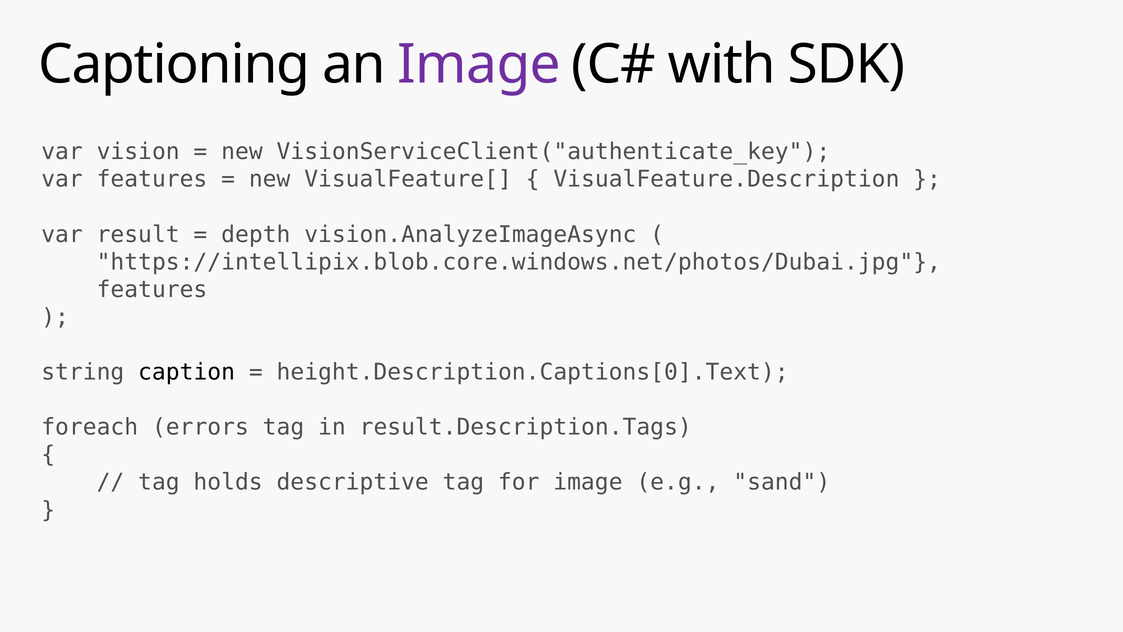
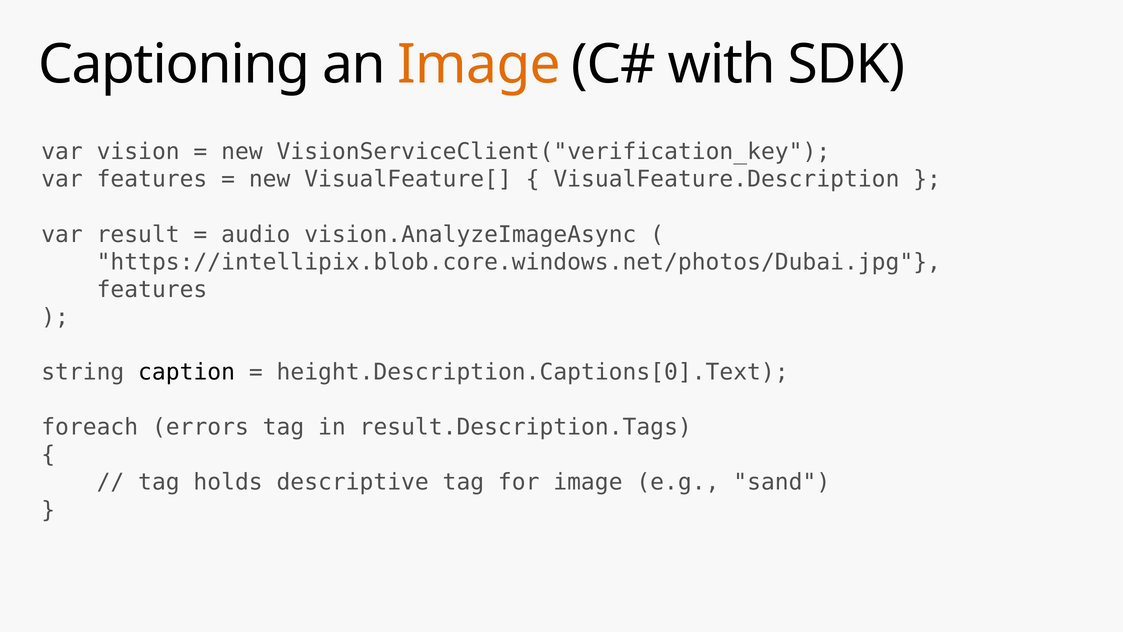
Image colour: purple -> orange (479, 64)
VisionServiceClient("authenticate_key: VisionServiceClient("authenticate_key -> VisionServiceClient("verification_key (553, 152)
depth: depth -> audio (256, 234)
